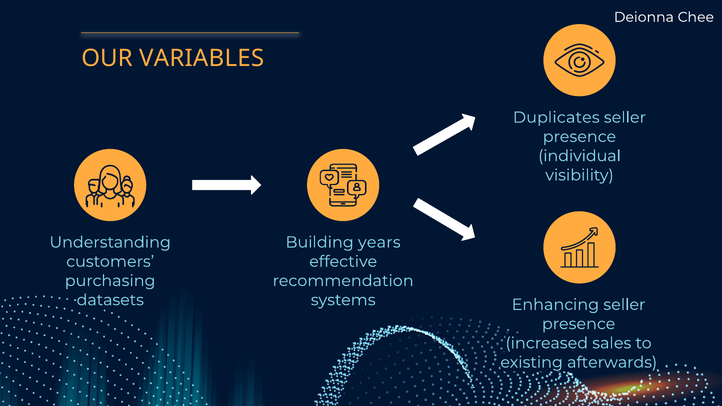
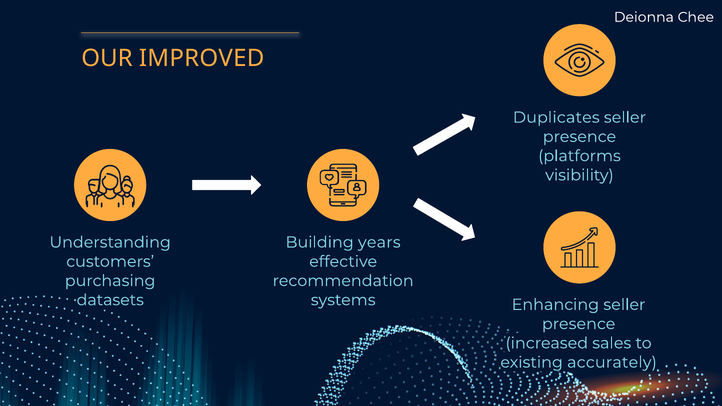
VARIABLES: VARIABLES -> IMPROVED (202, 58)
individual: individual -> platforms (579, 156)
afterwards: afterwards -> accurately (612, 362)
